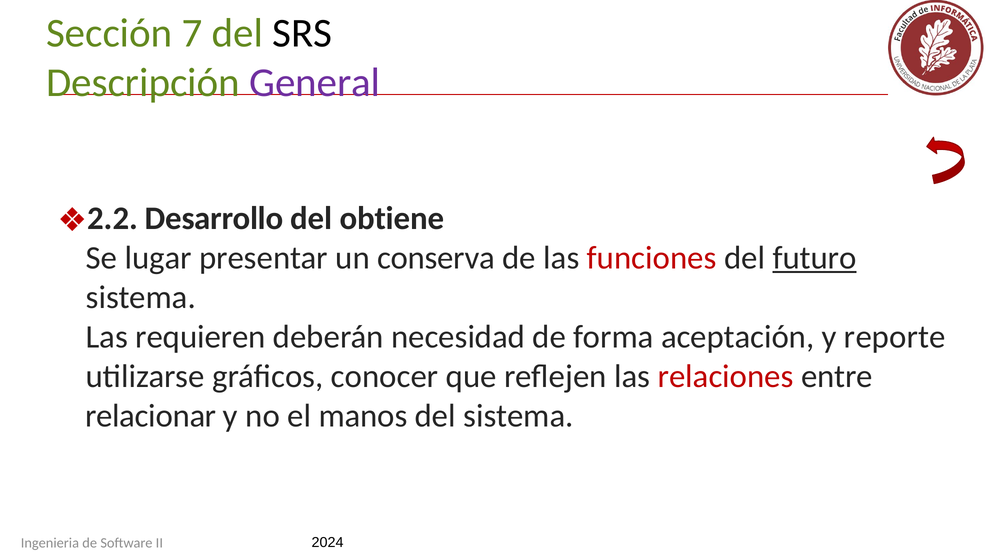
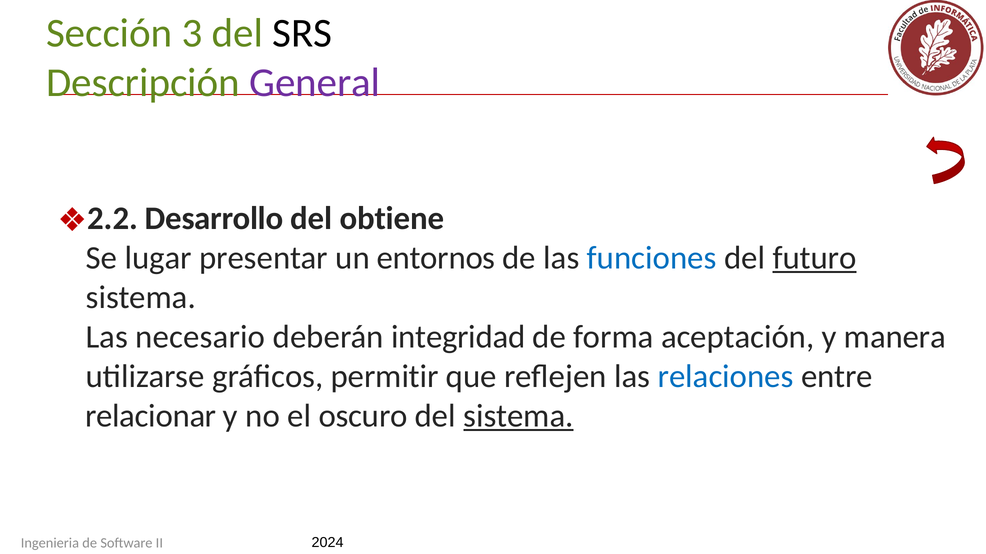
7: 7 -> 3 (192, 33)
conserva: conserva -> entornos (436, 258)
funciones colour: red -> blue (652, 258)
requieren: requieren -> necesario (200, 337)
necesidad: necesidad -> integridad (458, 337)
reporte: reporte -> manera (895, 337)
conocer: conocer -> permitir (385, 377)
relaciones colour: red -> blue (726, 377)
manos: manos -> oscuro (363, 416)
sistema underline: none -> present (518, 416)
